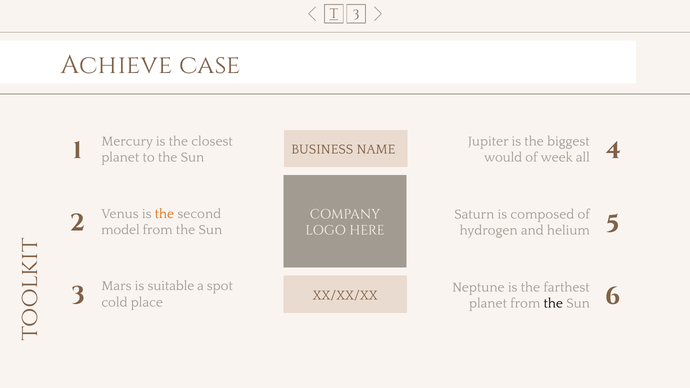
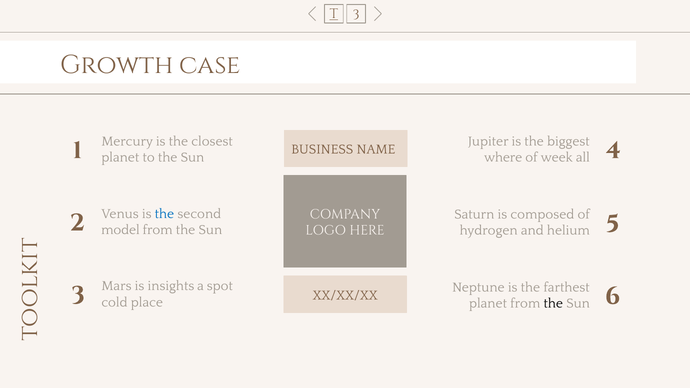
Achieve: Achieve -> Growth (117, 65)
would: would -> where (503, 158)
the colour: orange -> blue (164, 214)
suitable: suitable -> insights (171, 286)
